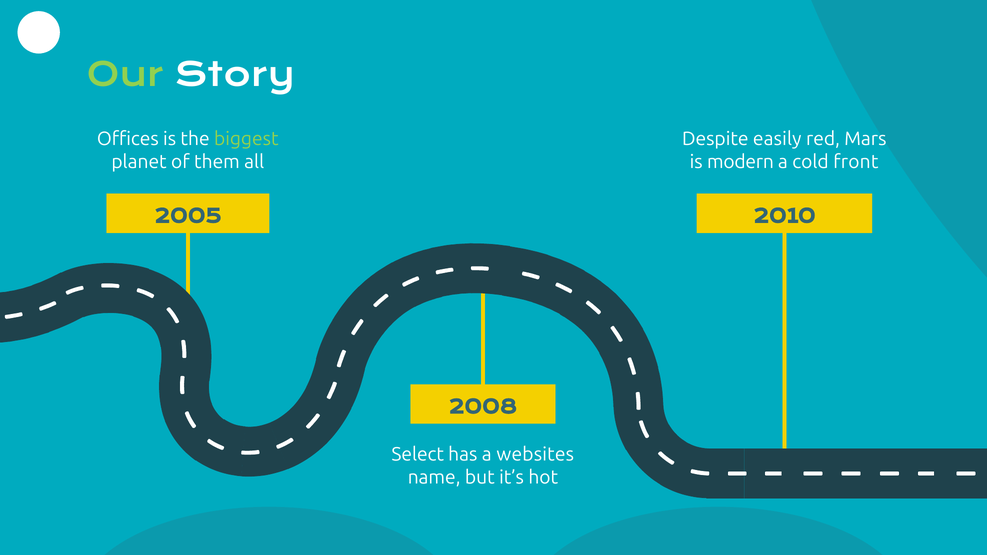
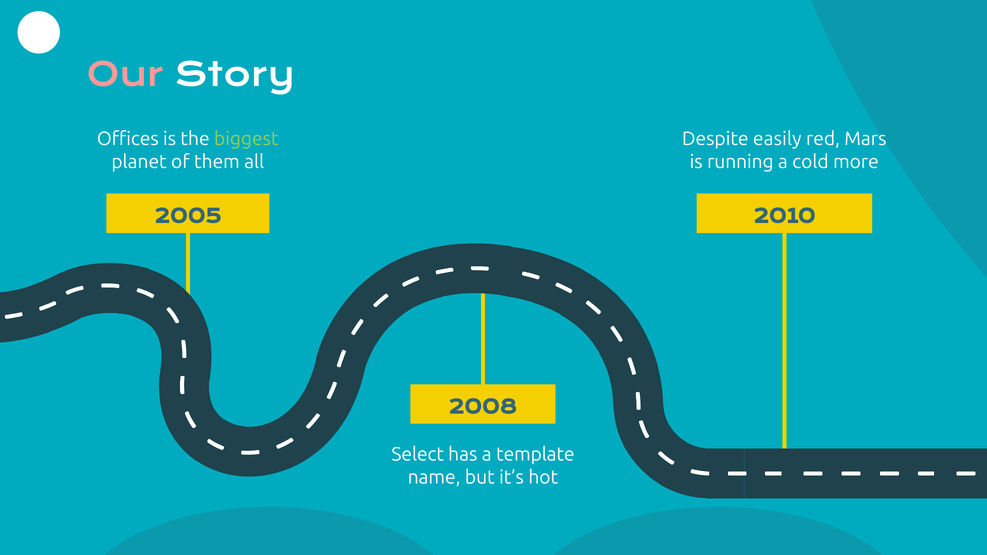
Our colour: light green -> pink (125, 75)
modern: modern -> running (740, 162)
front: front -> more (856, 162)
websites: websites -> template (535, 455)
